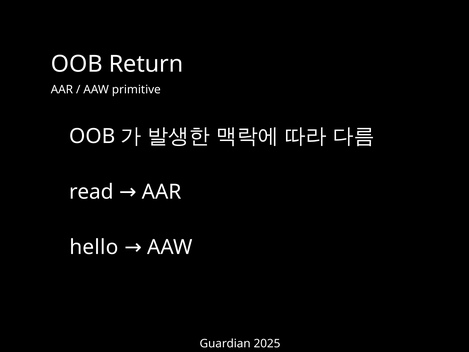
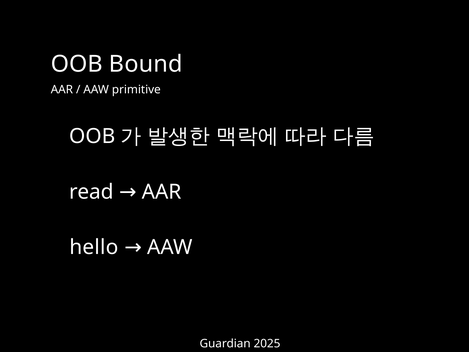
Return: Return -> Bound (146, 64)
